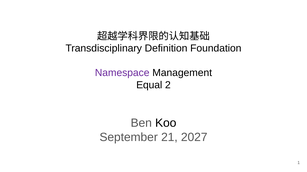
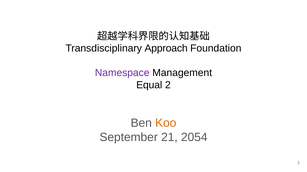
Definition: Definition -> Approach (166, 49)
Koo colour: black -> orange (166, 123)
2027: 2027 -> 2054 (194, 138)
